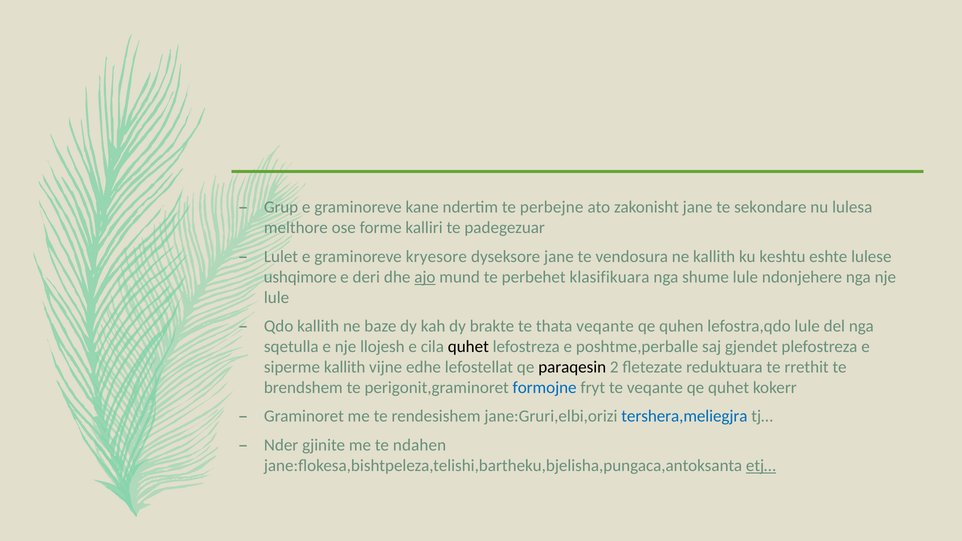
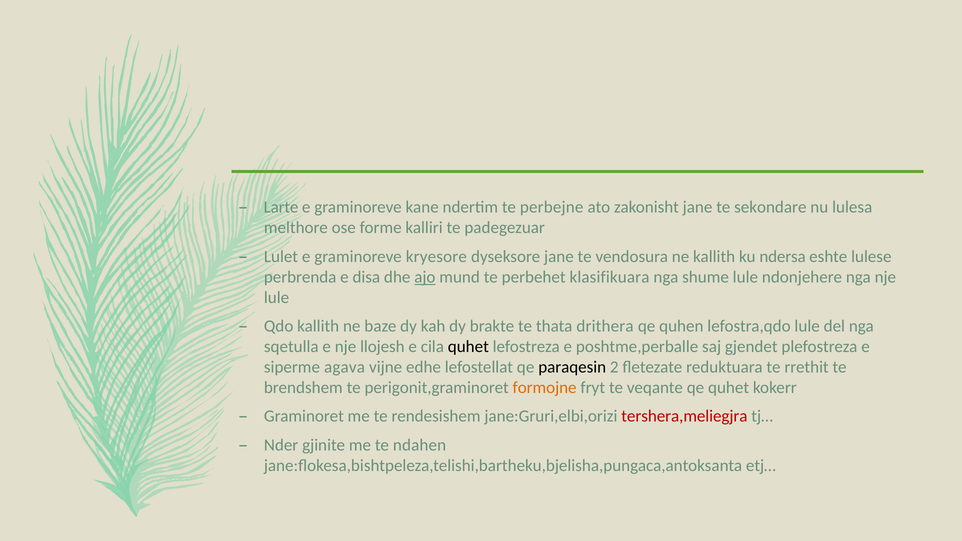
Grup: Grup -> Larte (281, 207)
keshtu: keshtu -> ndersa (783, 257)
ushqimore: ushqimore -> perbrenda (300, 277)
deri: deri -> disa (366, 277)
thata veqante: veqante -> drithera (605, 326)
siperme kallith: kallith -> agava (344, 367)
formojne colour: blue -> orange (545, 388)
tershera,meliegjra colour: blue -> red (684, 416)
etj… underline: present -> none (761, 466)
